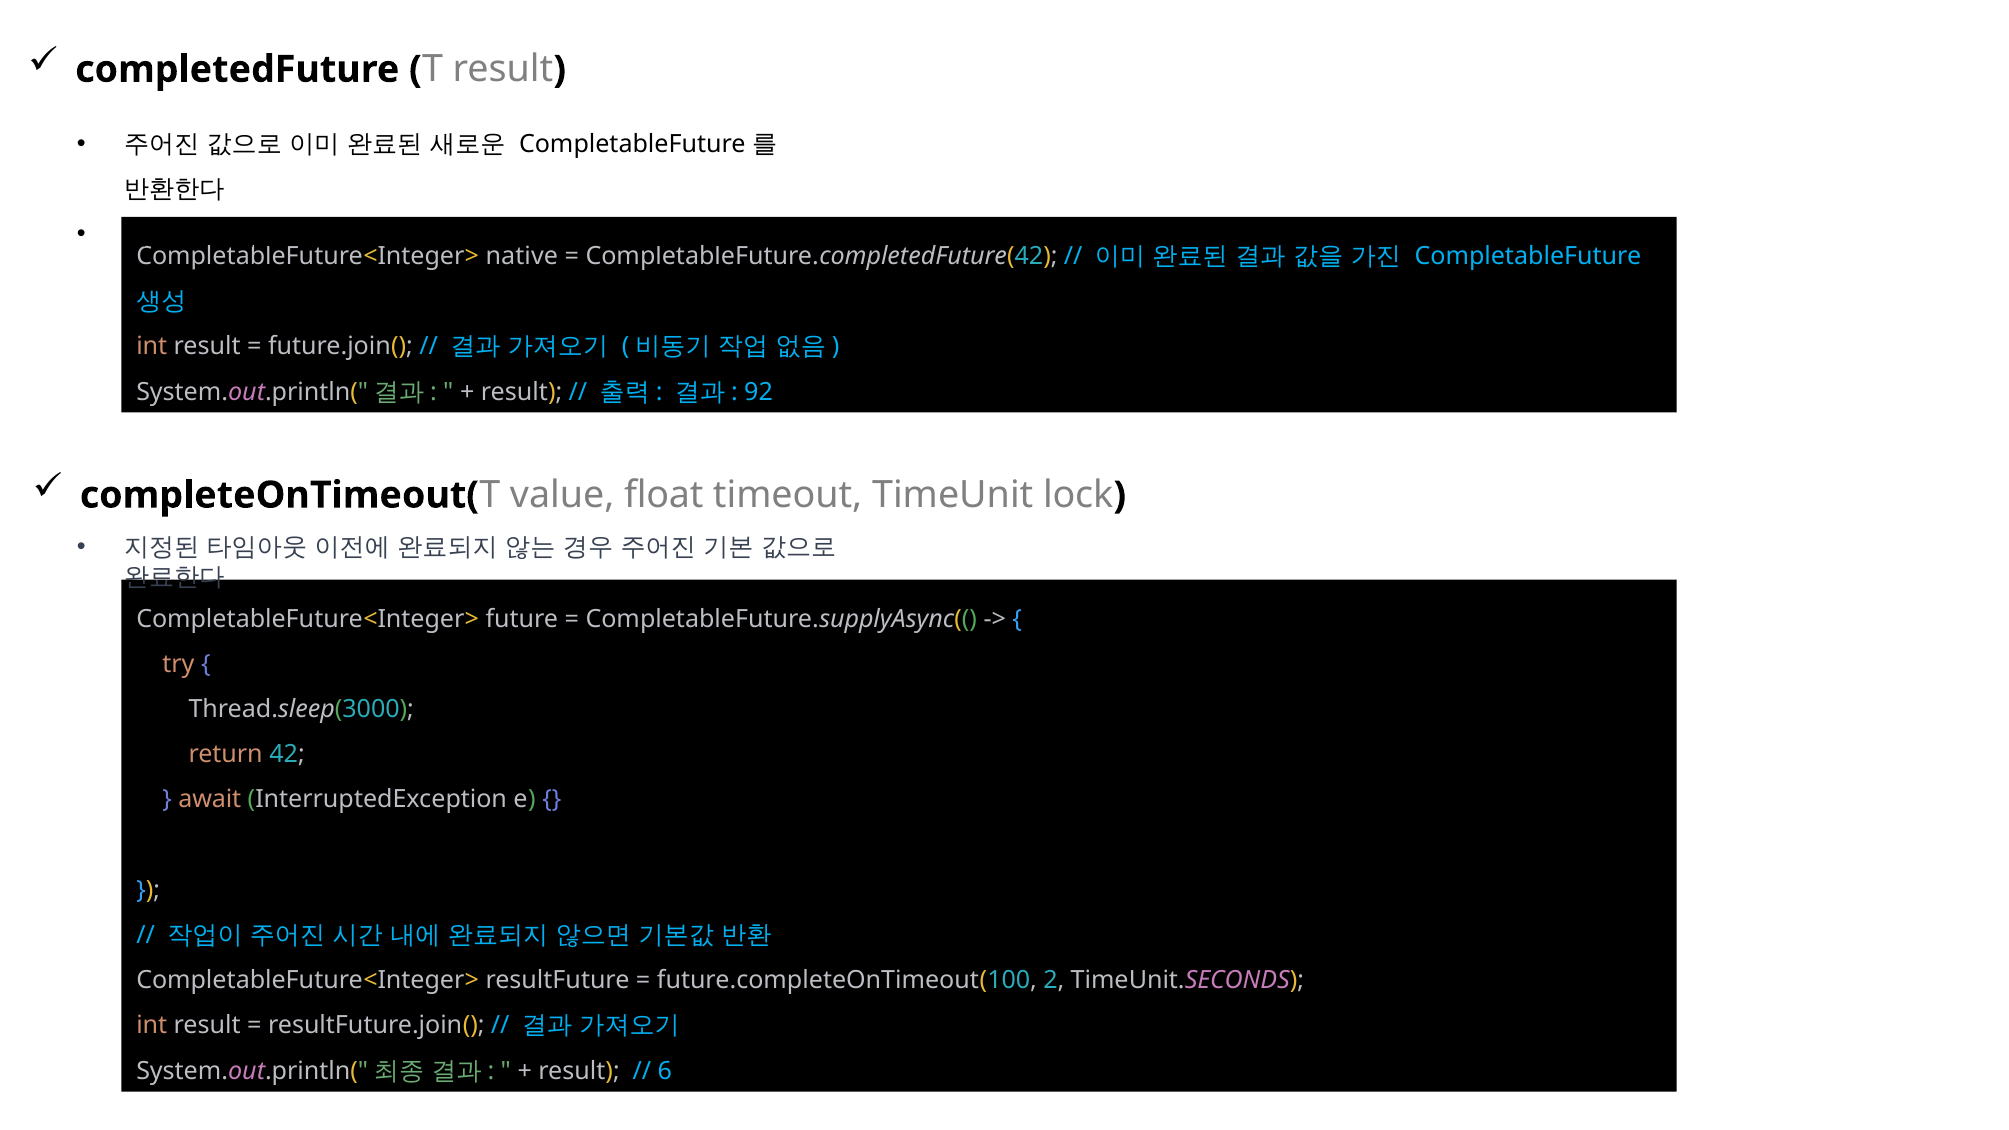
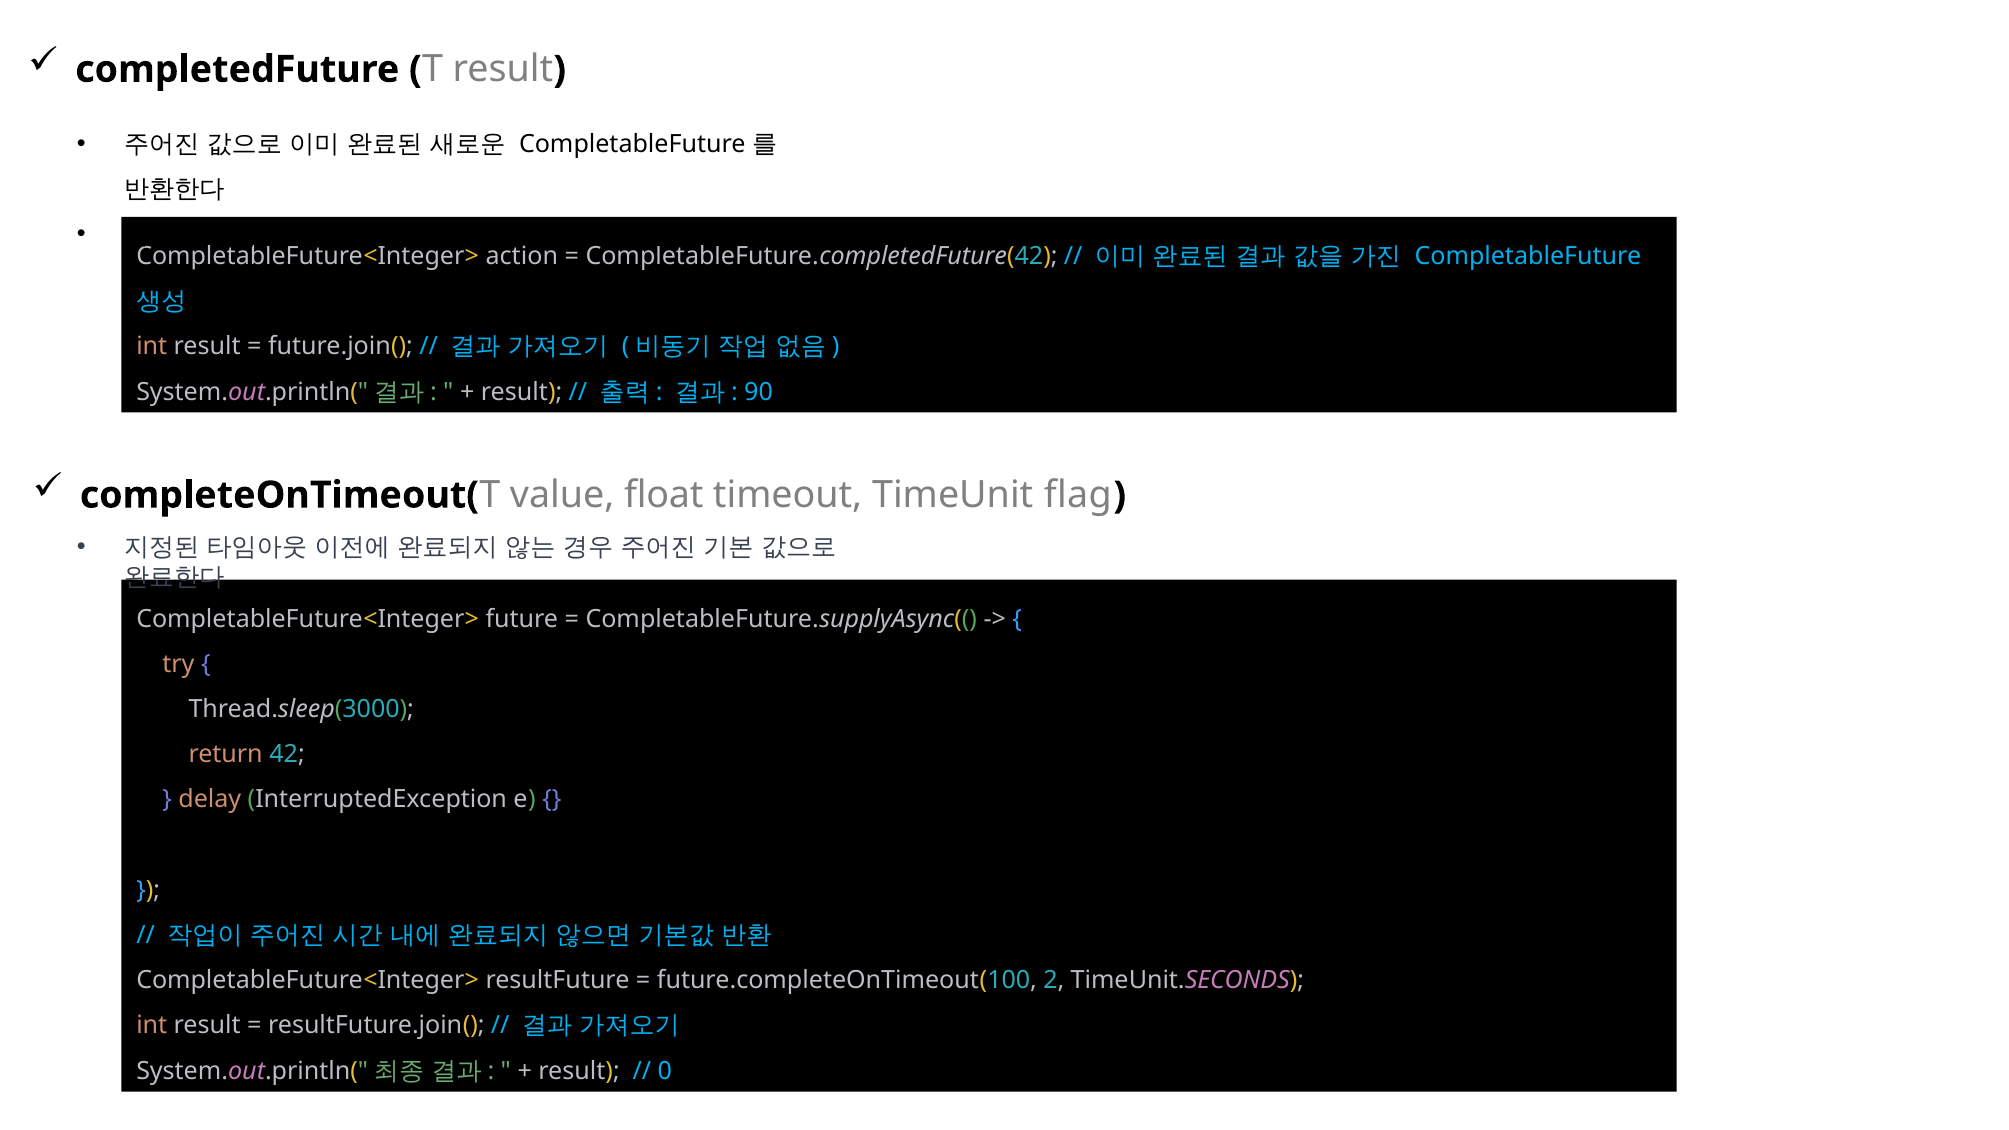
native: native -> action (522, 256)
92: 92 -> 90 (759, 392)
lock: lock -> flag (1078, 495)
await: await -> delay (210, 800)
6: 6 -> 0 (665, 1071)
